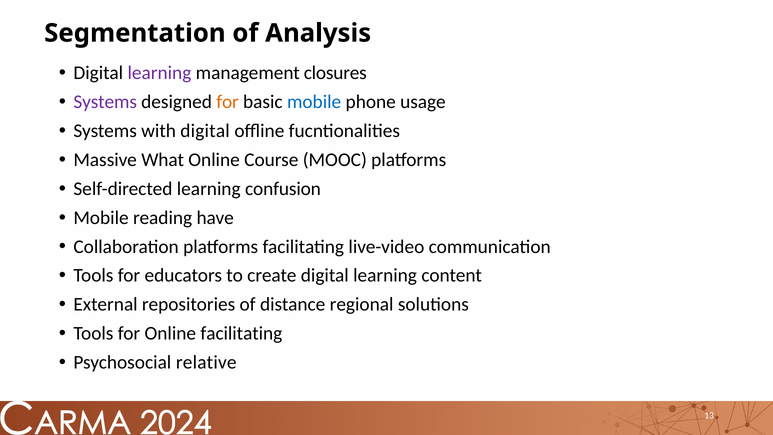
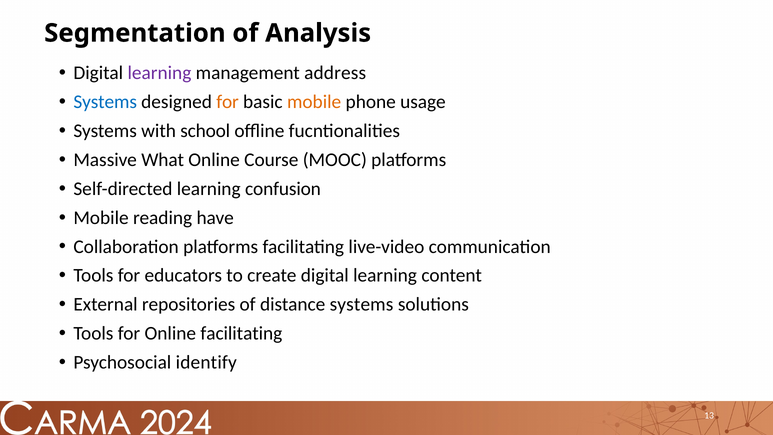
closures: closures -> address (335, 73)
Systems colour: purple -> blue (105, 102)
mobile colour: blue -> orange (314, 102)
with digital: digital -> school (205, 131)
distance regional: regional -> systems (362, 304)
relative: relative -> identify (206, 362)
